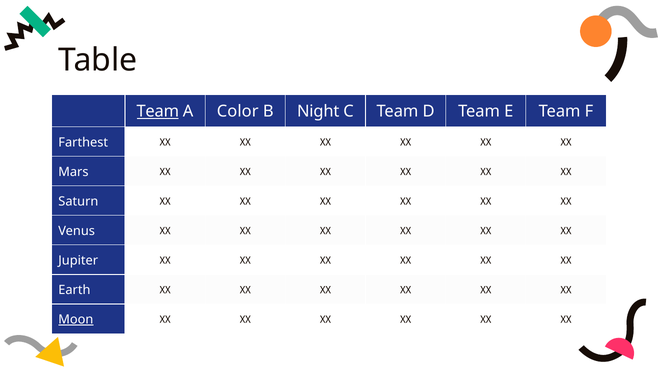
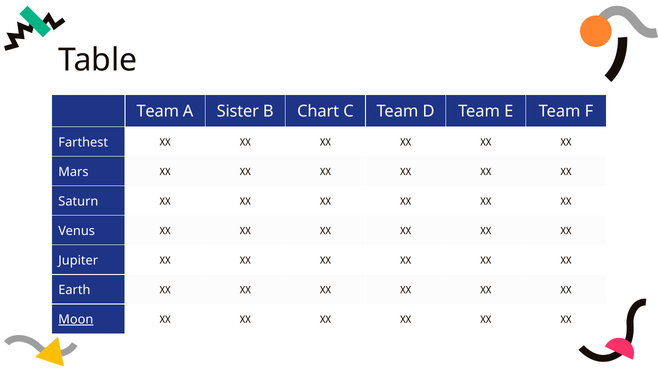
Team underline: present -> none (158, 112)
Color: Color -> Sister (238, 112)
Night: Night -> Chart (318, 112)
